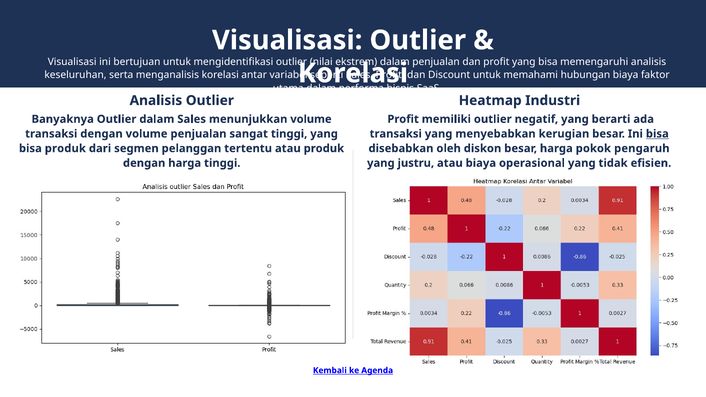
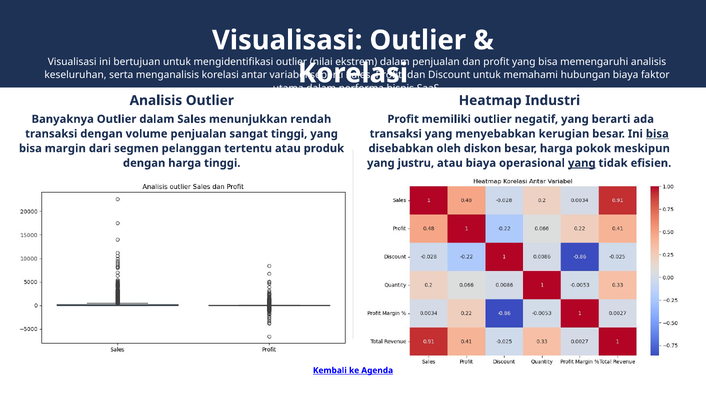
menunjukkan volume: volume -> rendah (311, 119)
bisa produk: produk -> margin (65, 148)
pengaruh: pengaruh -> meskipun (642, 148)
yang underline: none -> present (582, 163)
